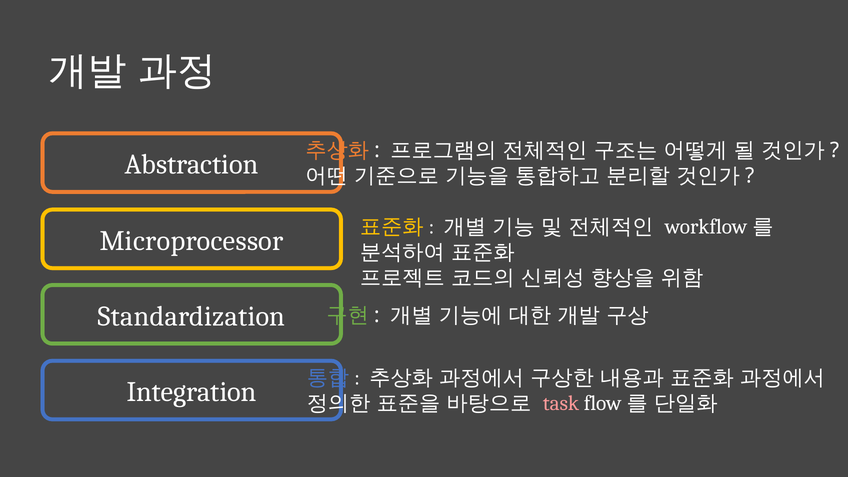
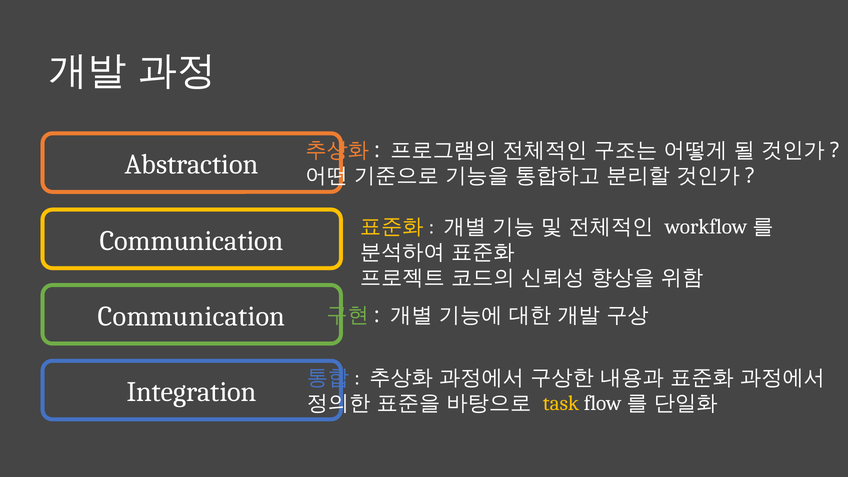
Microprocessor: Microprocessor -> Communication (192, 241)
Standardization: Standardization -> Communication (191, 316)
task colour: pink -> yellow (561, 403)
